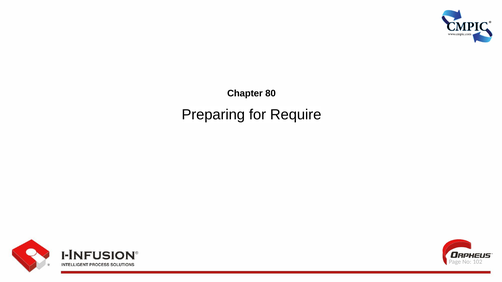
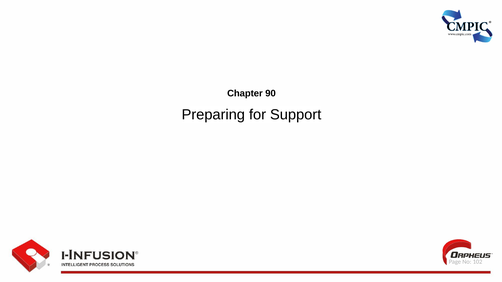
80: 80 -> 90 (271, 93)
Require: Require -> Support (296, 115)
